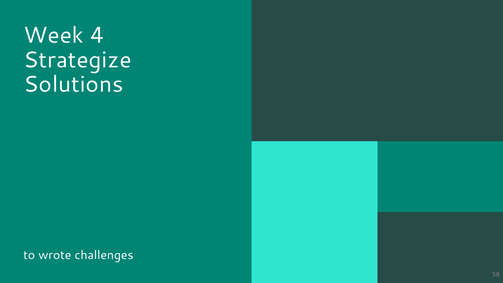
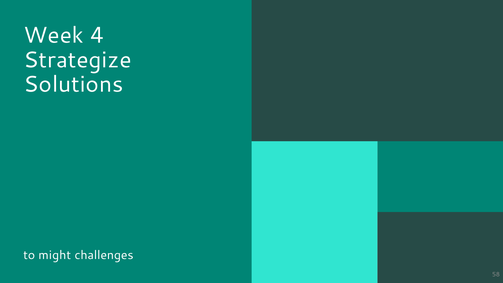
wrote: wrote -> might (55, 255)
